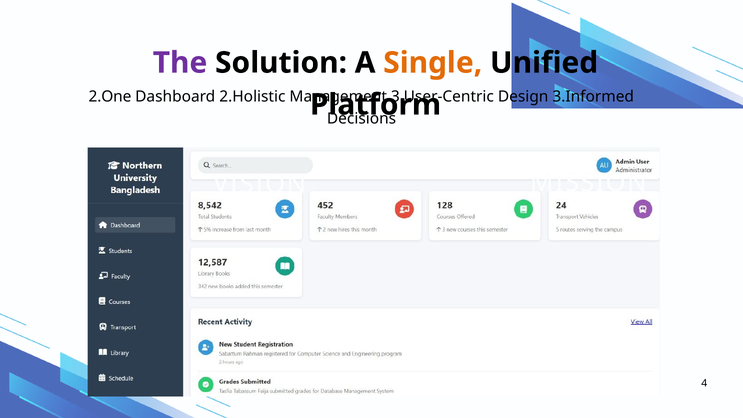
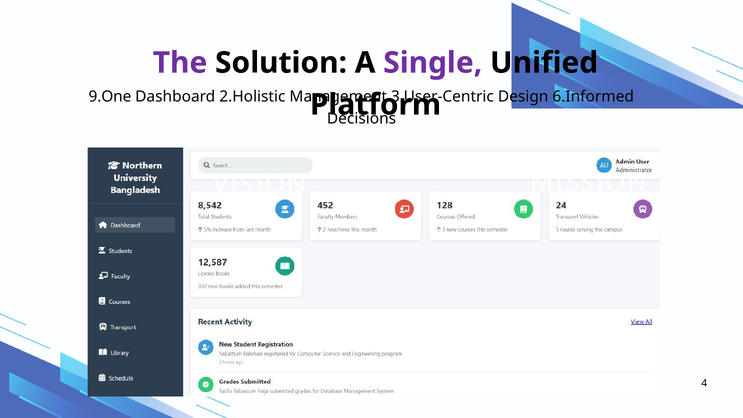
Single colour: orange -> purple (433, 63)
2.One: 2.One -> 9.One (110, 97)
3.Informed: 3.Informed -> 6.Informed (593, 97)
